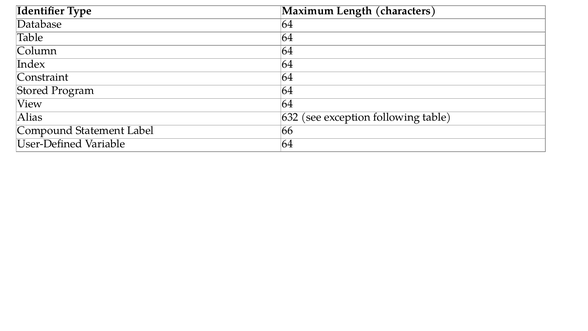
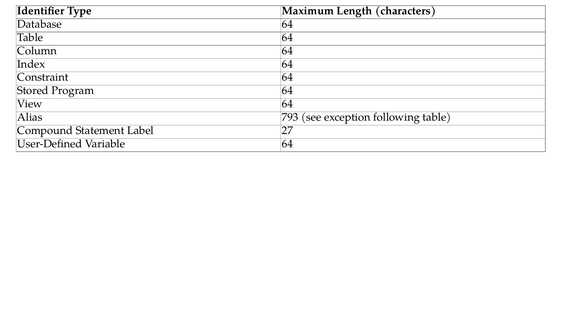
632: 632 -> 793 (290, 117)
66: 66 -> 27 (287, 130)
